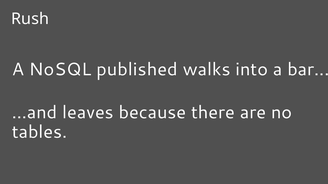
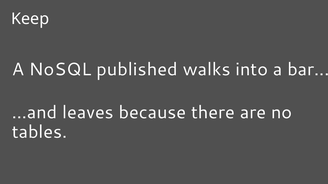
Rush: Rush -> Keep (30, 19)
